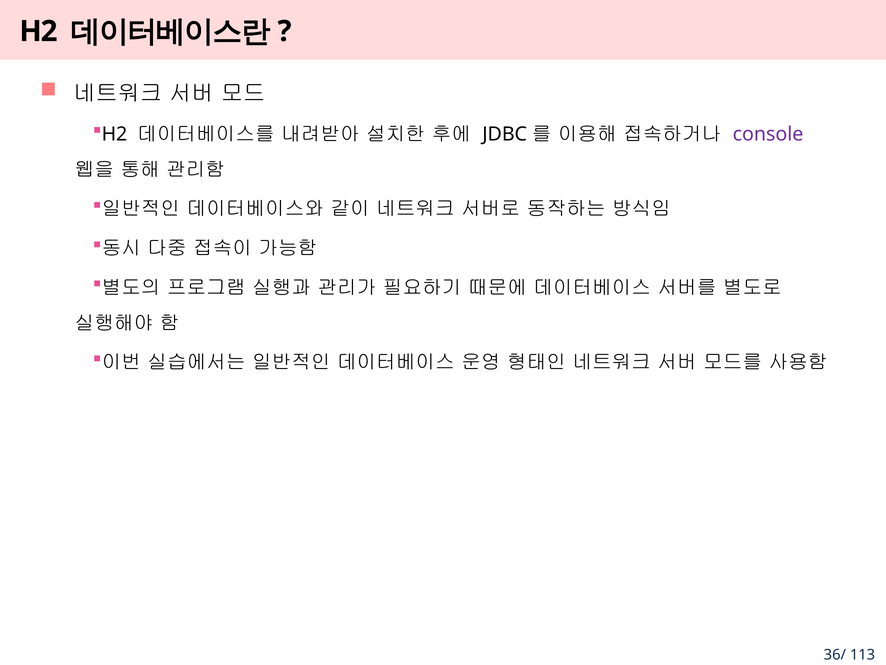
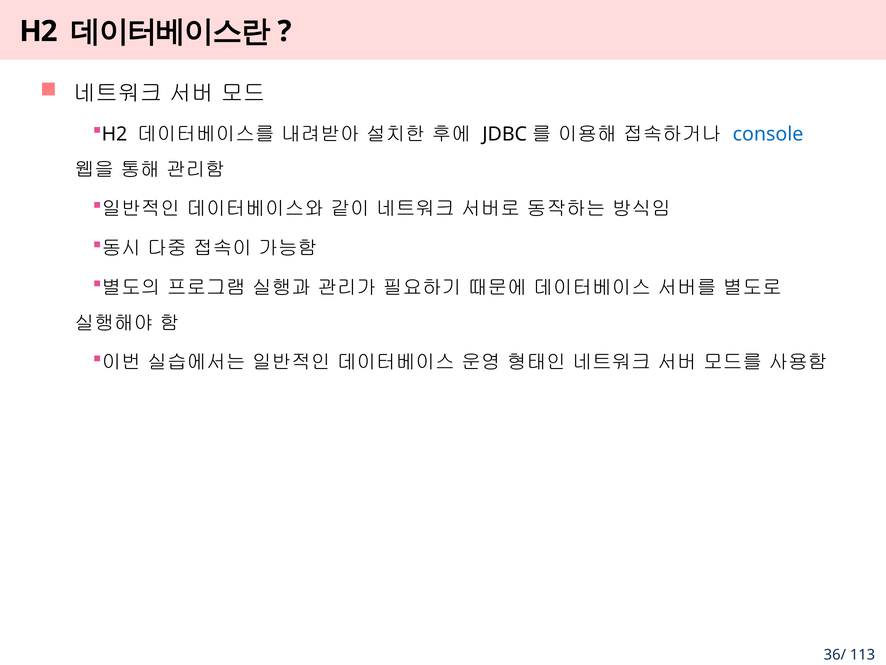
console colour: purple -> blue (768, 134)
